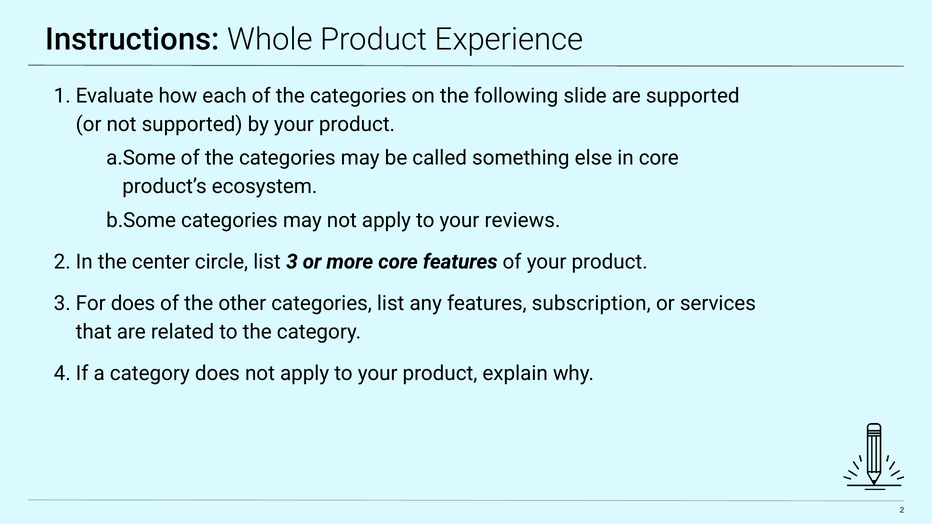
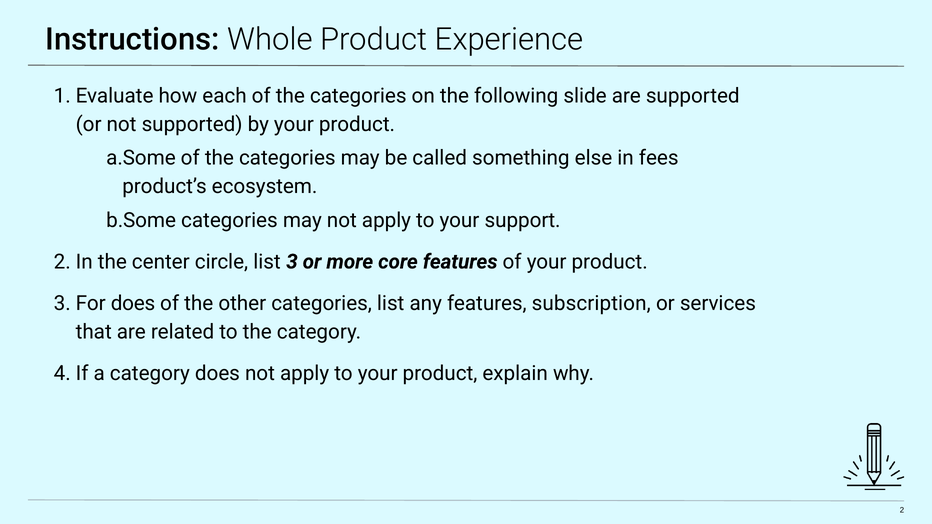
in core: core -> fees (659, 158)
reviews: reviews -> support (523, 220)
